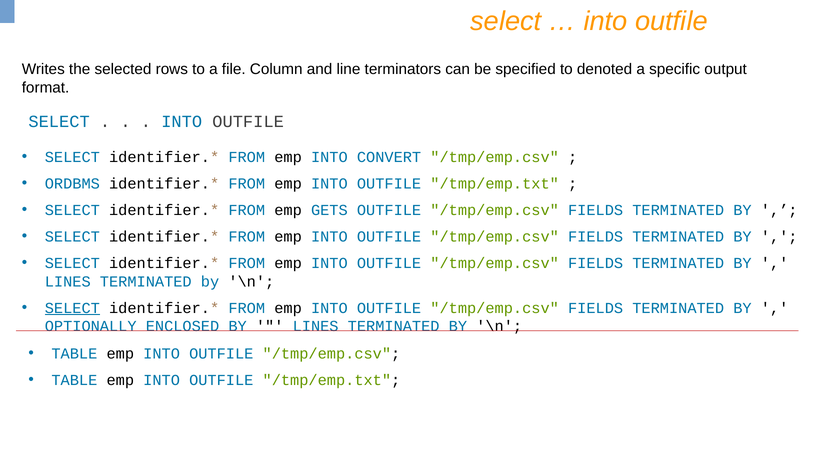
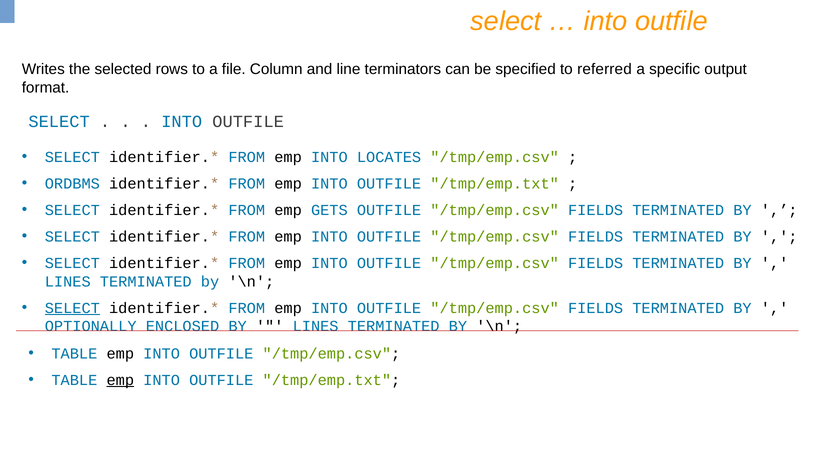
denoted: denoted -> referred (604, 69)
CONVERT: CONVERT -> LOCATES (389, 157)
emp underline: none -> present (120, 380)
